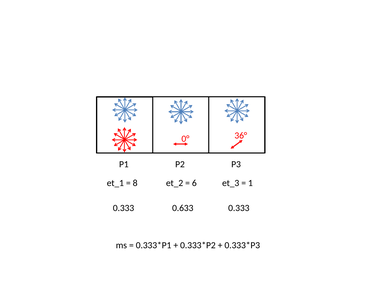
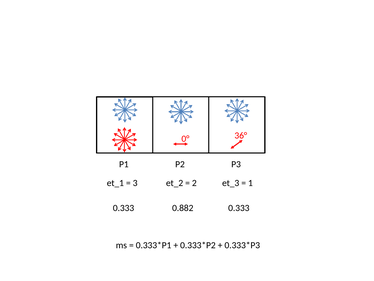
8: 8 -> 3 (135, 183)
6: 6 -> 2 (194, 183)
0.633: 0.633 -> 0.882 (183, 208)
